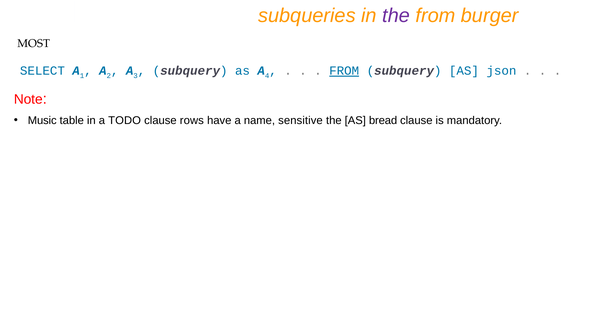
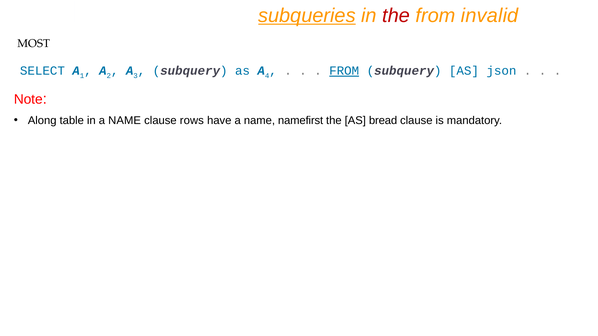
subqueries underline: none -> present (307, 16)
the colour: purple -> red (396, 16)
burger: burger -> invalid (490, 16)
Music: Music -> Along (42, 121)
in a TODO: TODO -> NAME (125, 121)
sensitive: sensitive -> namefirst (301, 121)
